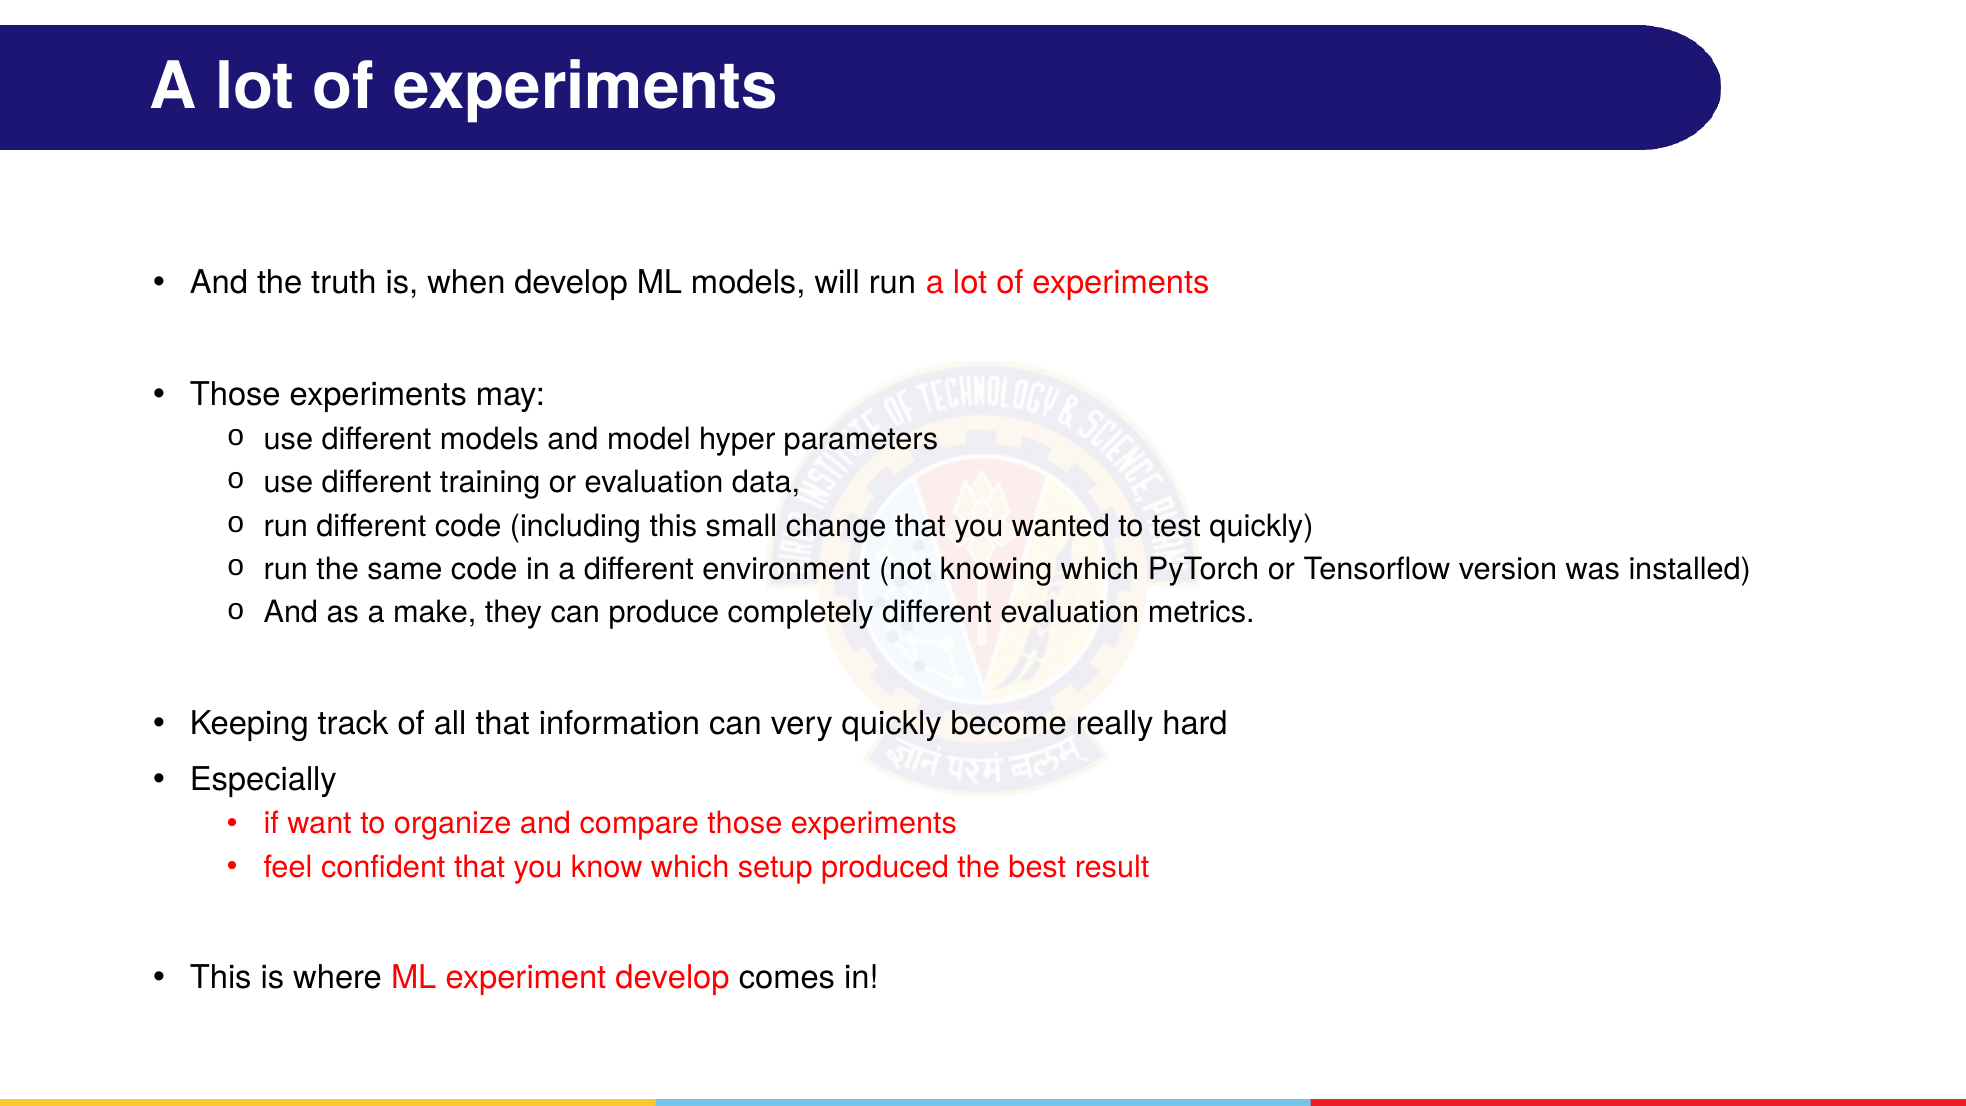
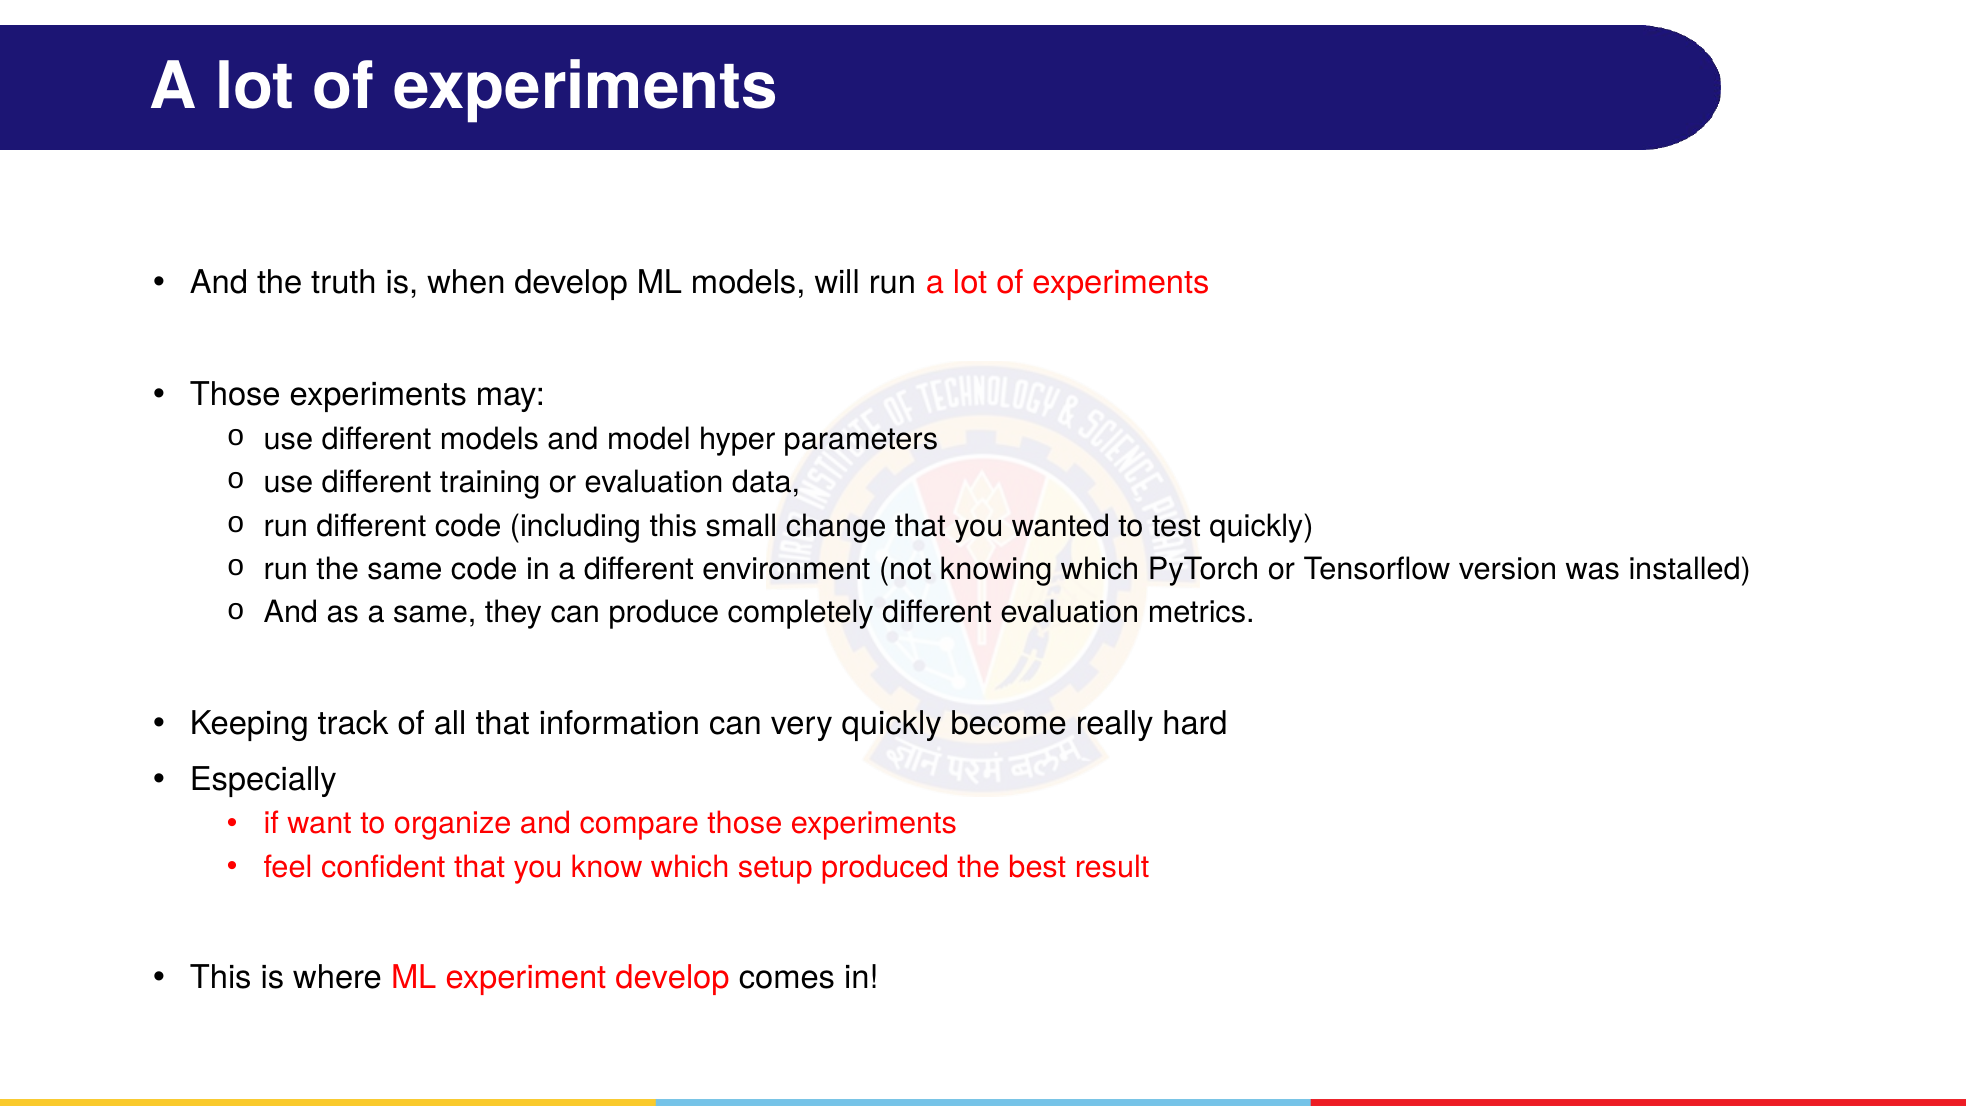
a make: make -> same (435, 613)
